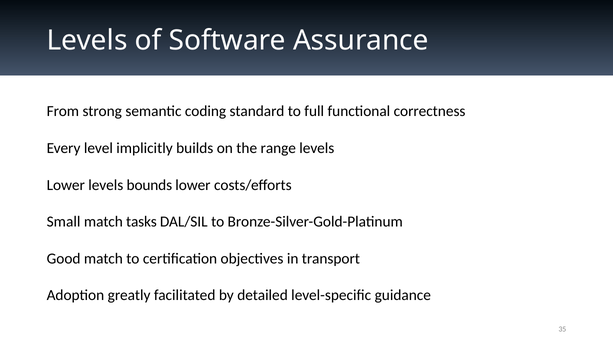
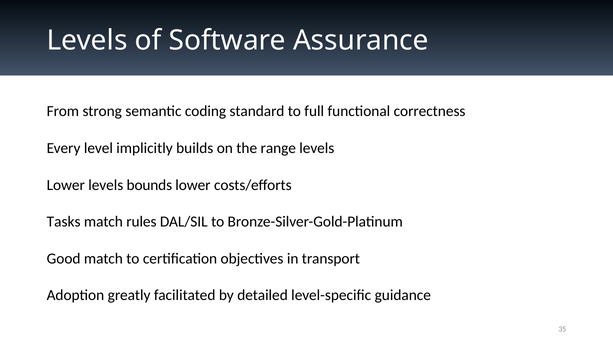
Small: Small -> Tasks (64, 222)
tasks: tasks -> rules (141, 222)
